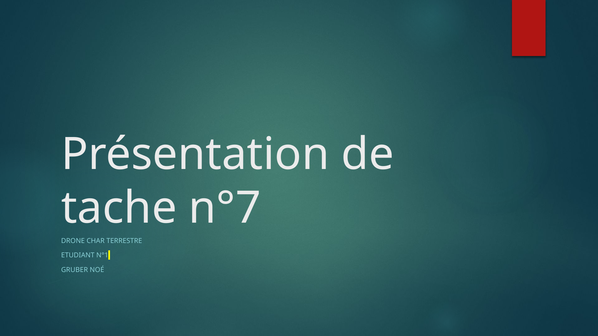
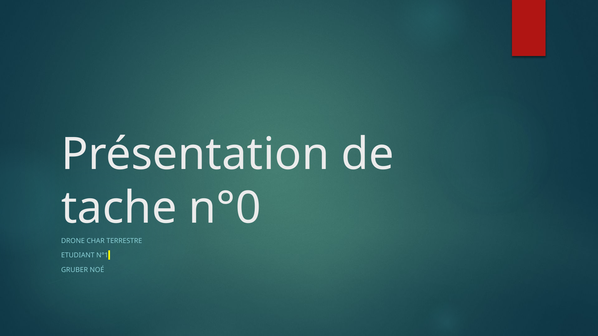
n°7: n°7 -> n°0 (225, 208)
